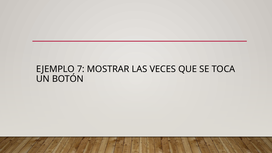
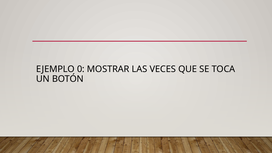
7: 7 -> 0 (81, 69)
